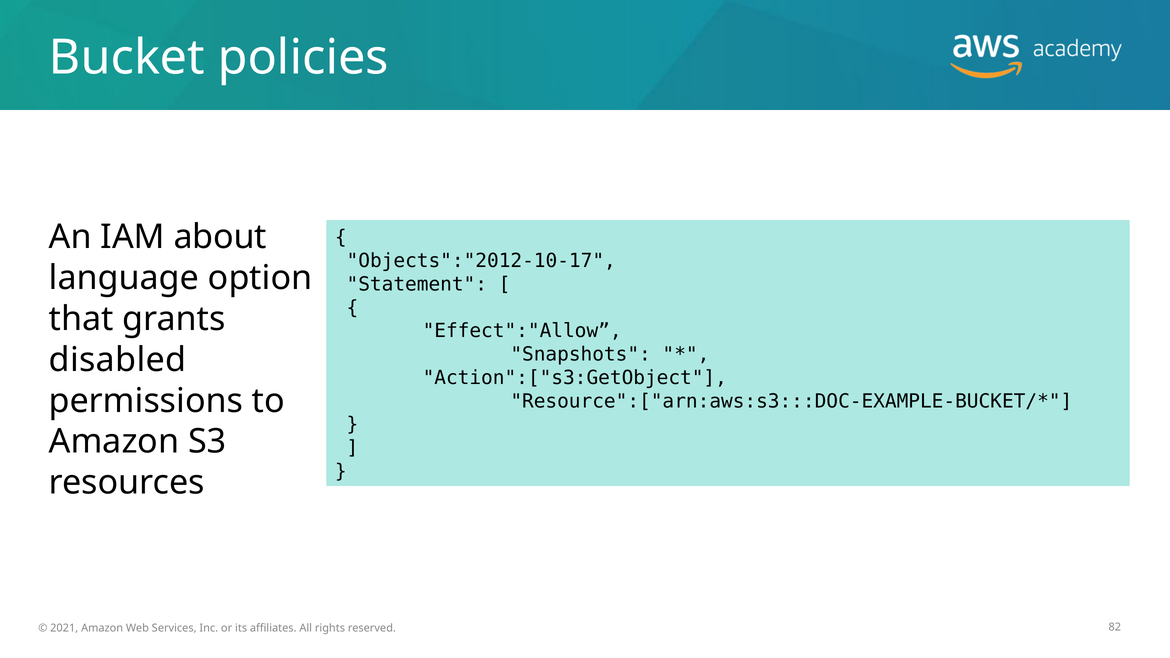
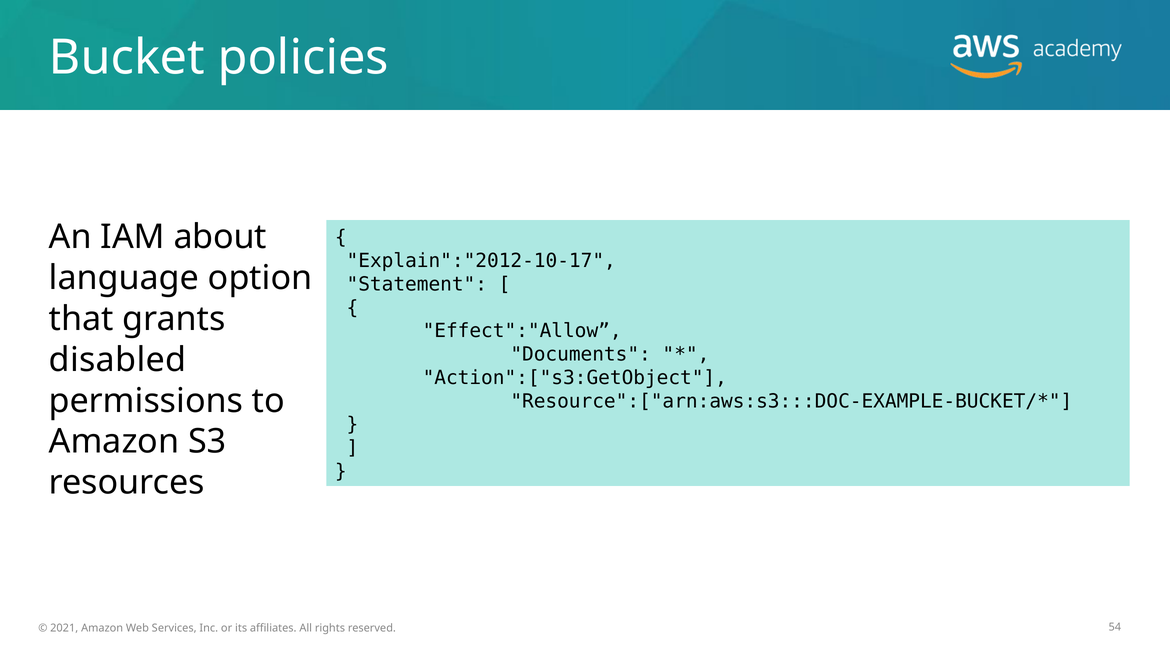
Objects":"2012-10-17: Objects":"2012-10-17 -> Explain":"2012-10-17 (481, 261)
Snapshots: Snapshots -> Documents (581, 354)
82: 82 -> 54 (1115, 627)
